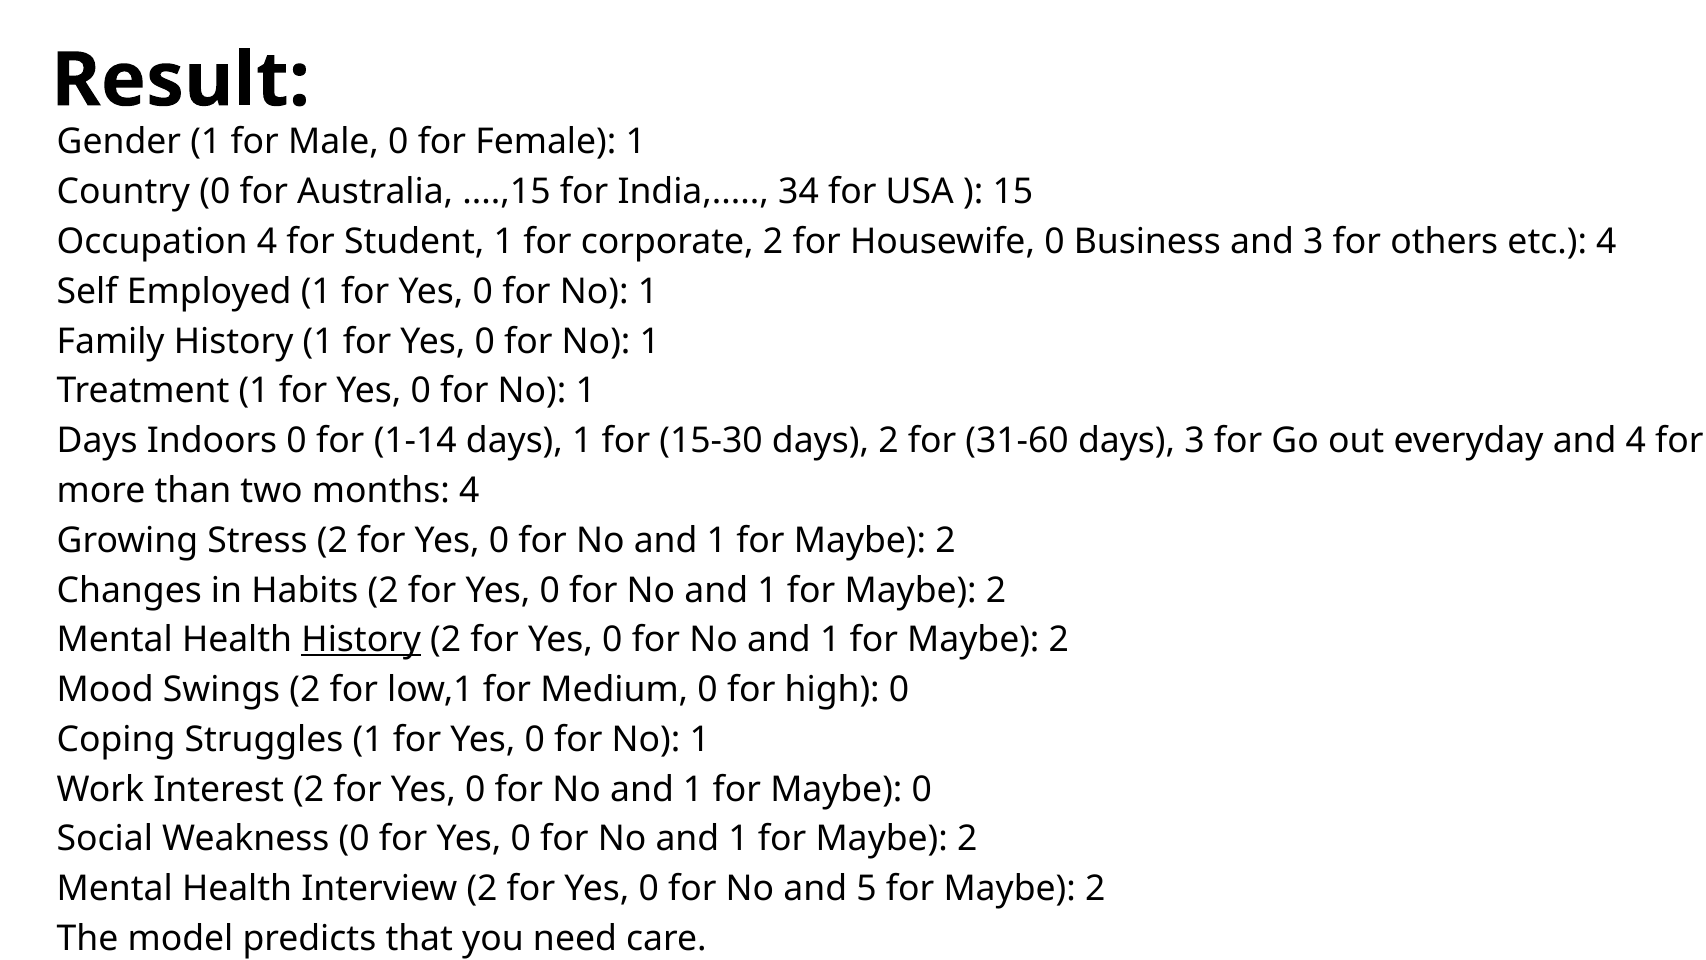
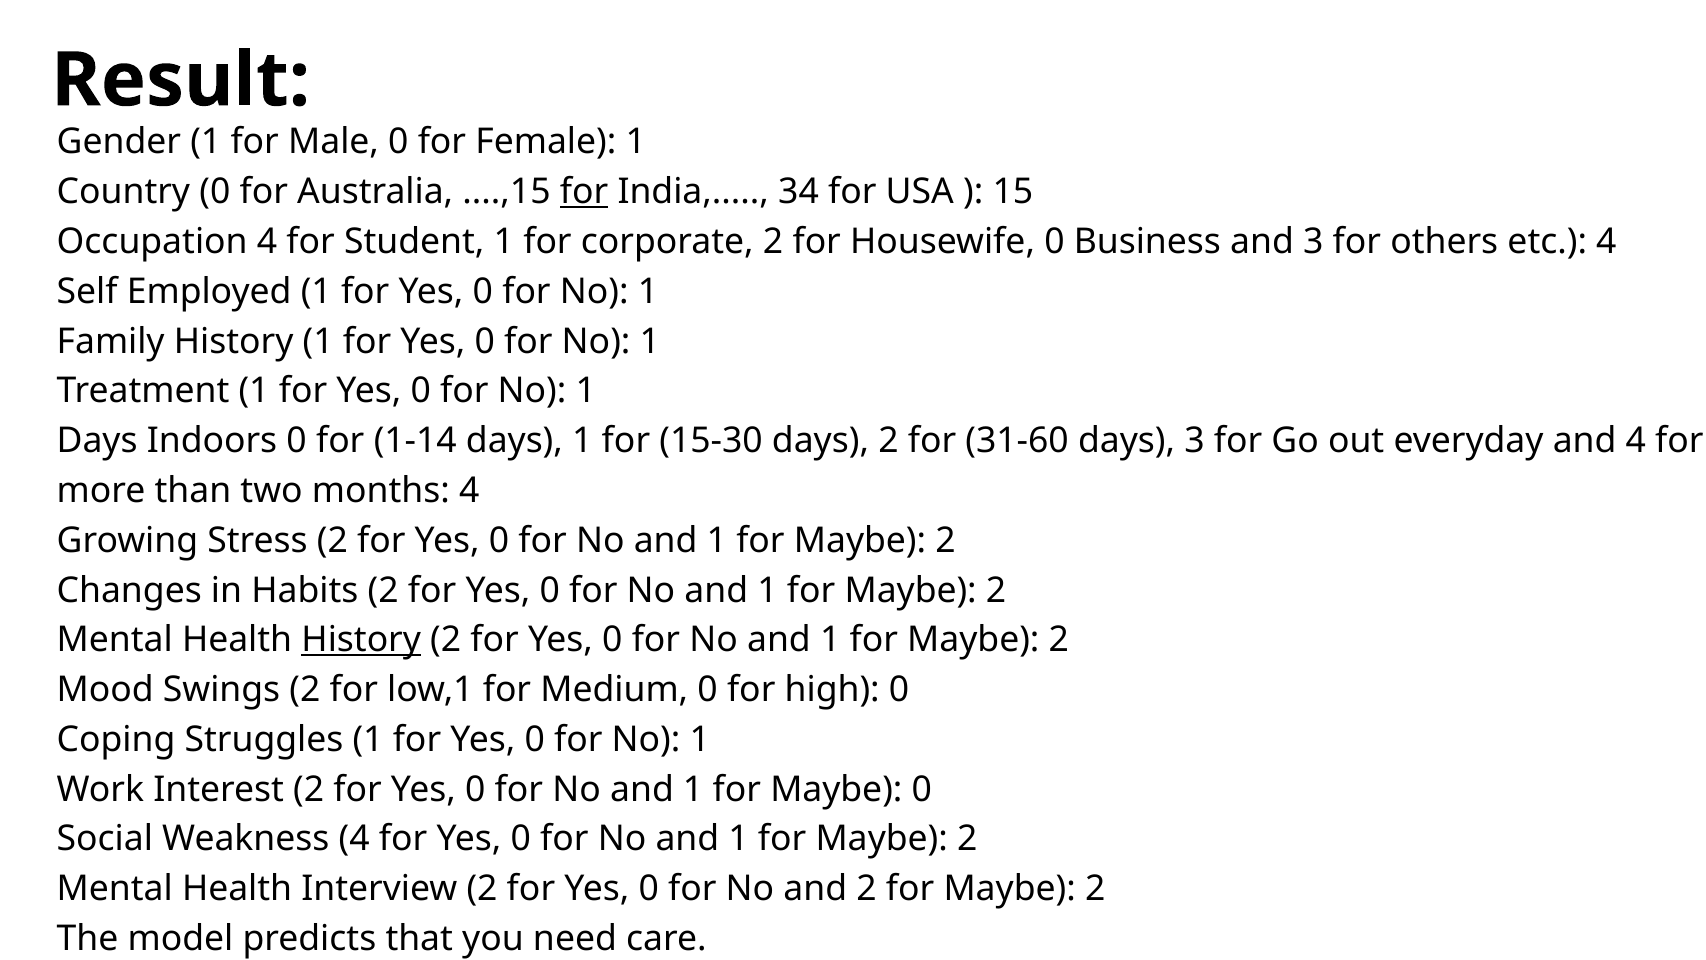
for underline: none -> present (584, 192)
Weakness 0: 0 -> 4 (354, 839)
and 5: 5 -> 2 (867, 889)
